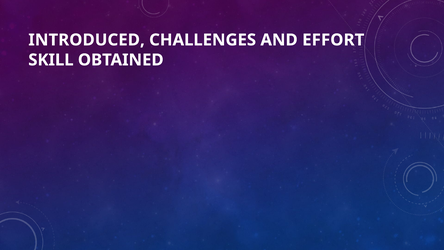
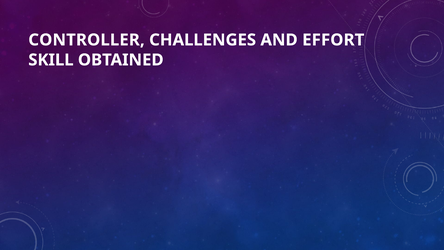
INTRODUCED: INTRODUCED -> CONTROLLER (86, 40)
